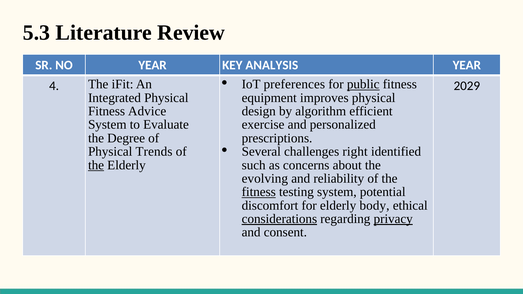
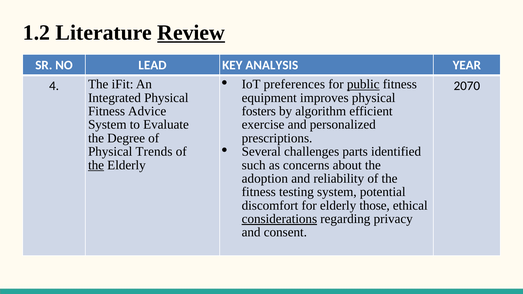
5.3: 5.3 -> 1.2 (37, 33)
Review underline: none -> present (191, 33)
NO YEAR: YEAR -> LEAD (152, 65)
2029: 2029 -> 2070 (467, 86)
design: design -> fosters (259, 111)
right: right -> parts (355, 152)
evolving: evolving -> adoption (265, 179)
fitness underline: present -> none (259, 192)
body: body -> those (375, 206)
privacy underline: present -> none (393, 219)
